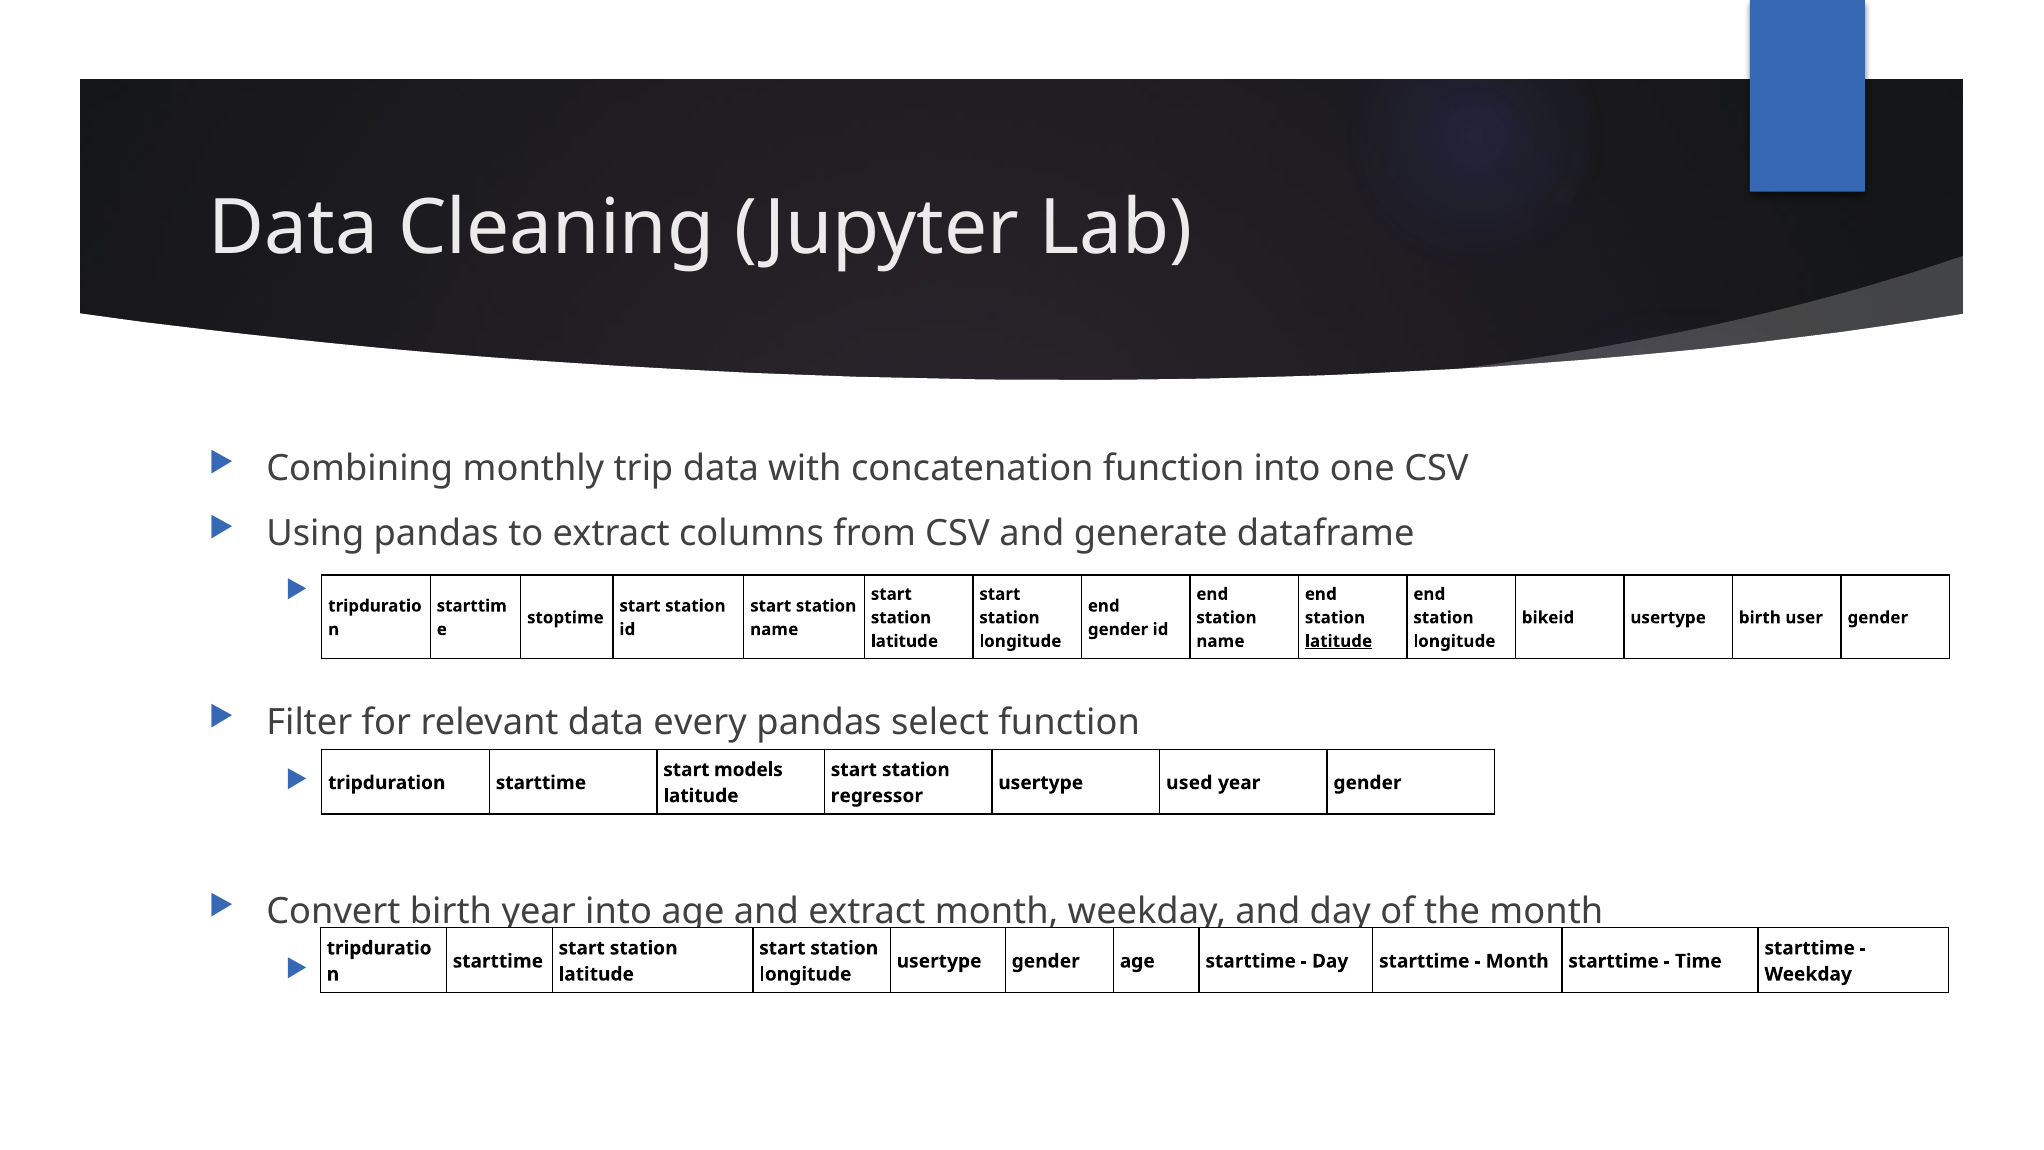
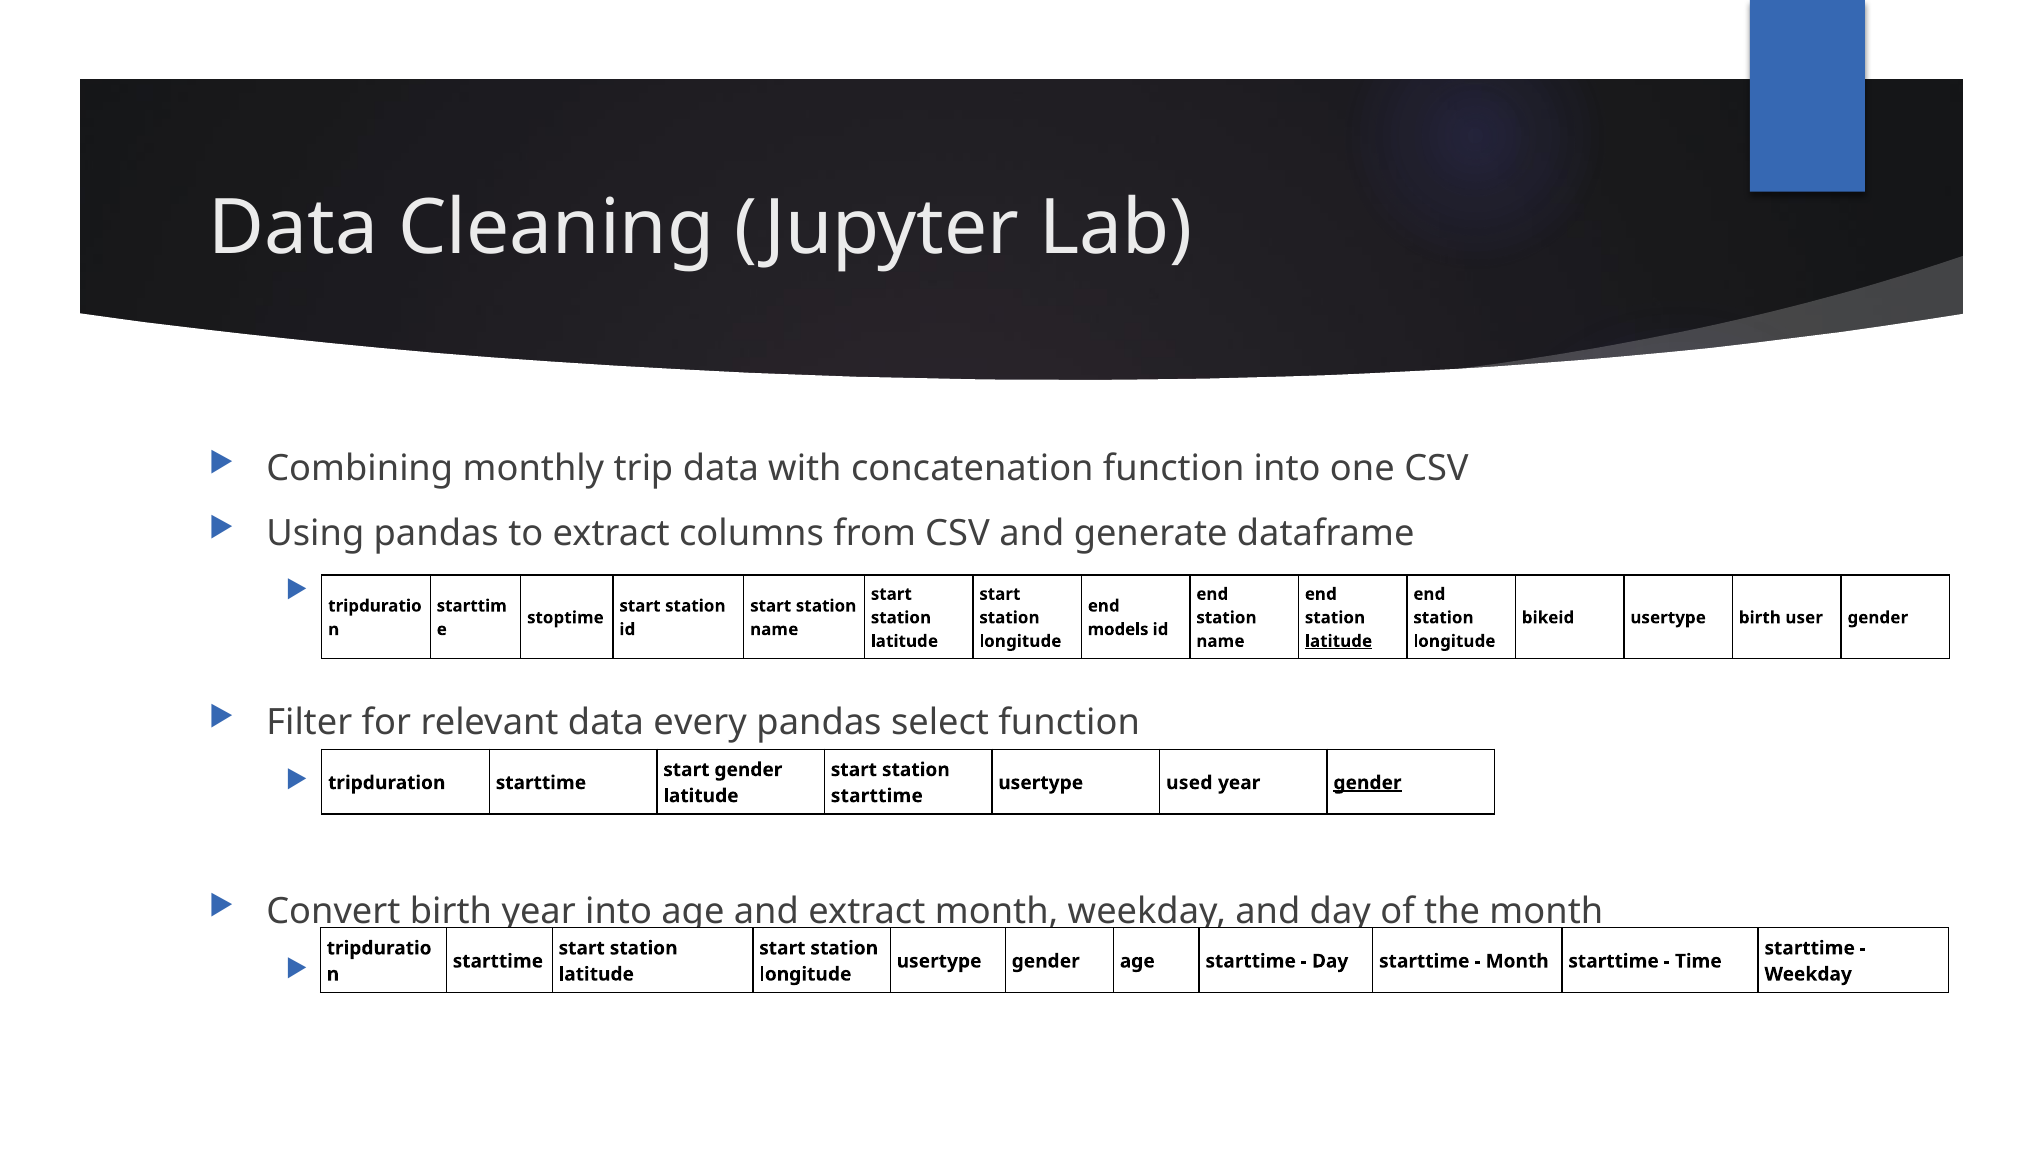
gender: gender -> models (1118, 629)
start models: models -> gender (748, 770)
gender underline: none -> present (1367, 783)
regressor: regressor -> starttime (877, 796)
